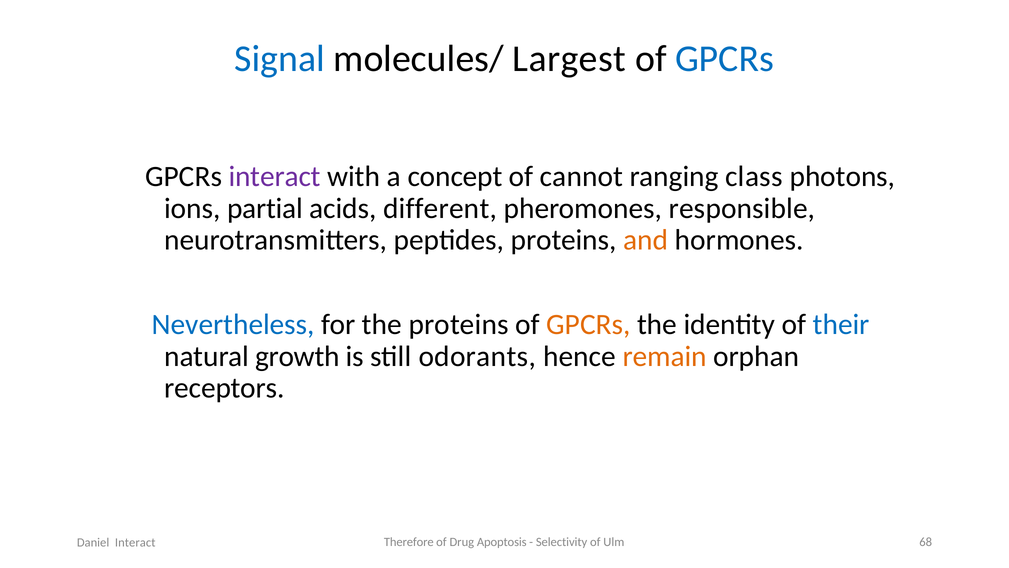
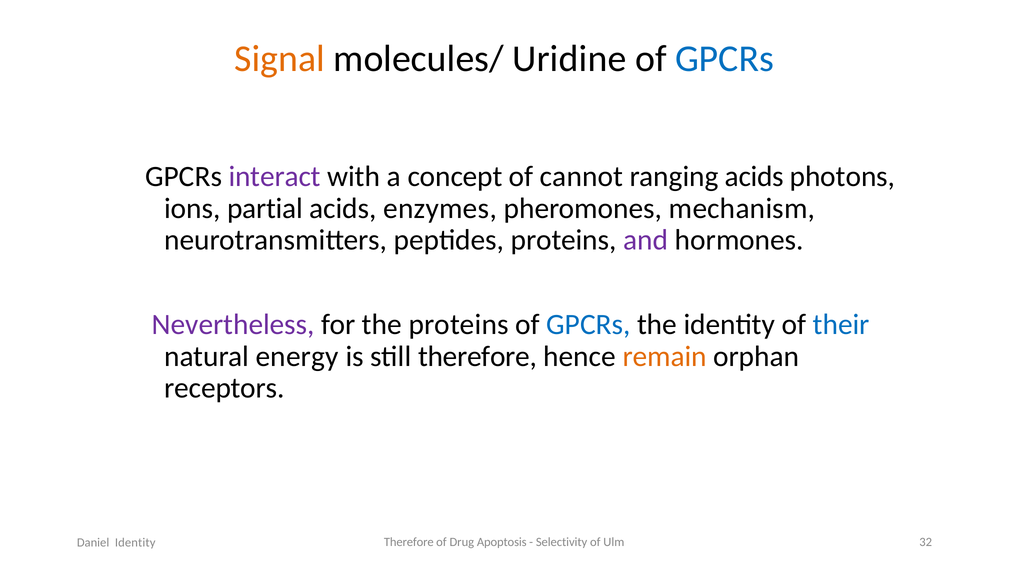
Signal colour: blue -> orange (280, 59)
Largest: Largest -> Uridine (569, 59)
ranging class: class -> acids (754, 177)
different: different -> enzymes (440, 208)
responsible: responsible -> mechanism (742, 208)
and colour: orange -> purple (646, 240)
Nevertheless colour: blue -> purple (233, 324)
GPCRs colour: orange -> blue (588, 324)
growth: growth -> energy (297, 356)
still odorants: odorants -> therefore (478, 356)
68: 68 -> 32 (926, 542)
Daniel Interact: Interact -> Identity (135, 542)
